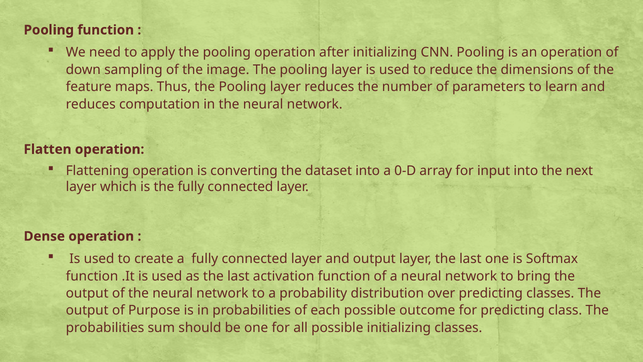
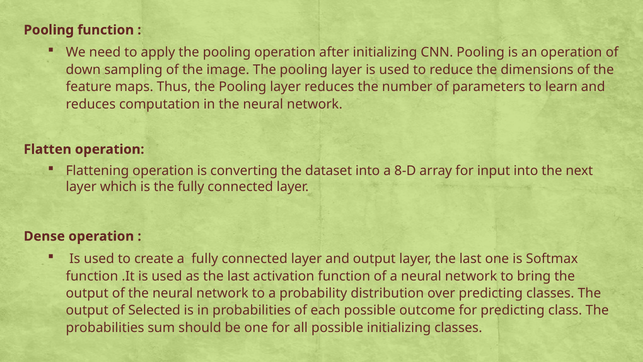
0-D: 0-D -> 8-D (405, 171)
Purpose: Purpose -> Selected (154, 310)
